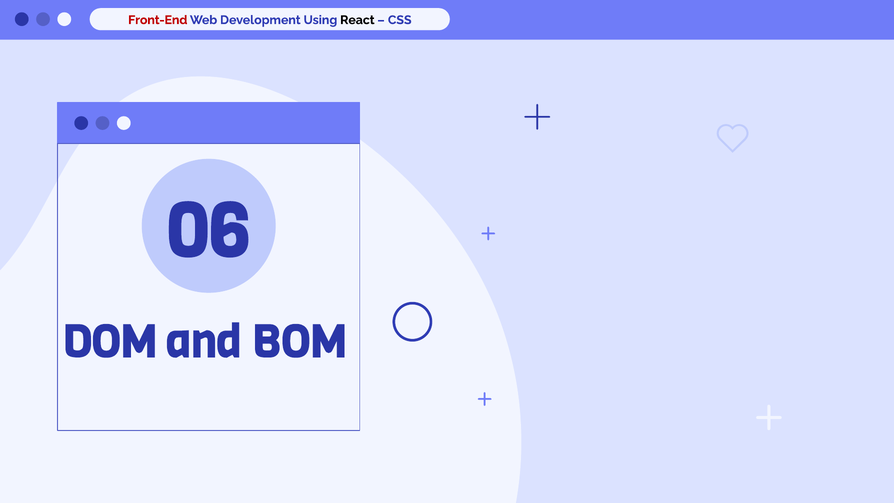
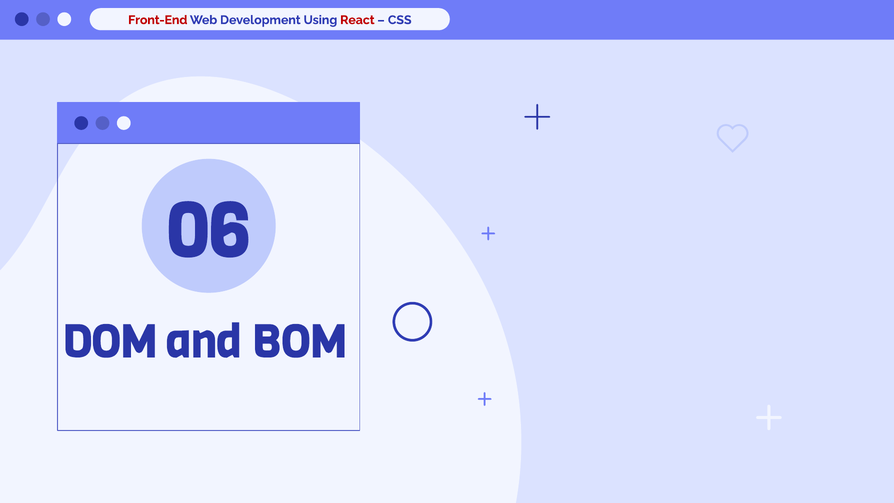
React colour: black -> red (357, 20)
